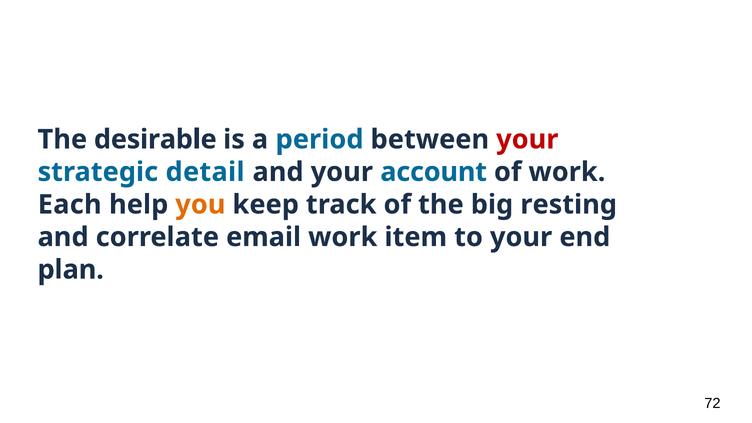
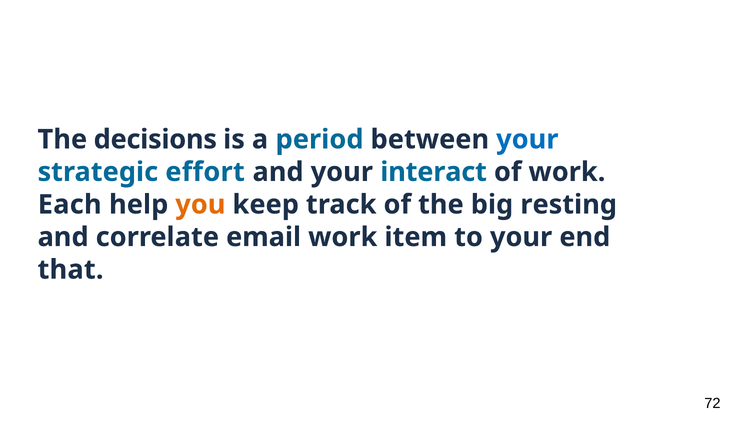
desirable: desirable -> decisions (155, 139)
your colour: red -> blue (527, 139)
detail: detail -> effort (205, 172)
account: account -> interact (434, 172)
plan: plan -> that (71, 270)
